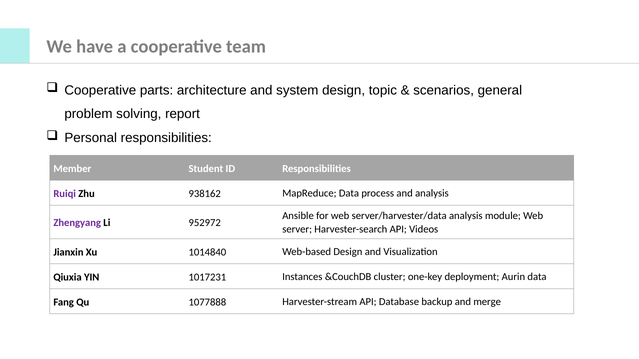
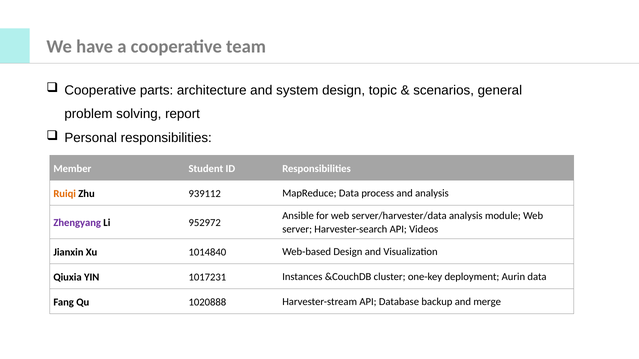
Ruiqi colour: purple -> orange (65, 194)
938162: 938162 -> 939112 (205, 194)
1077888: 1077888 -> 1020888 (207, 302)
